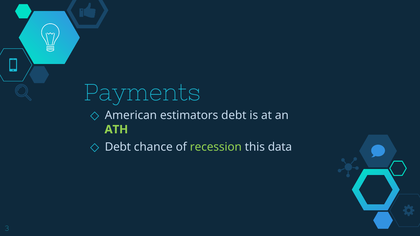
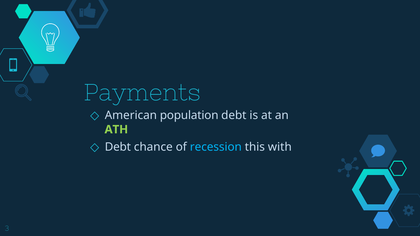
estimators: estimators -> population (189, 116)
recession colour: light green -> light blue (216, 147)
data: data -> with (280, 147)
